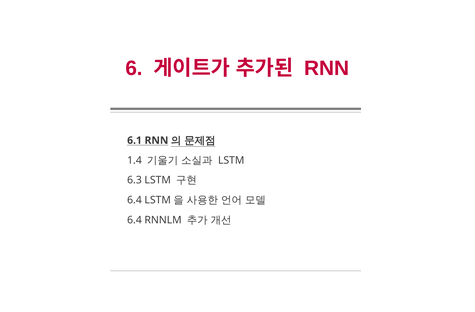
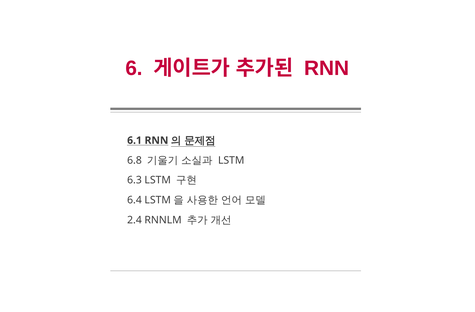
1.4: 1.4 -> 6.8 (134, 160)
6.4: 6.4 -> 2.4 (134, 220)
